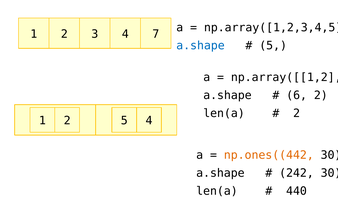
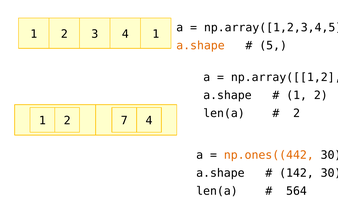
4 7: 7 -> 1 (156, 34)
a.shape colour: blue -> orange (200, 46)
6: 6 -> 1 (297, 95)
2 5: 5 -> 7 (124, 121)
242: 242 -> 142 (296, 173)
440: 440 -> 564 (296, 191)
